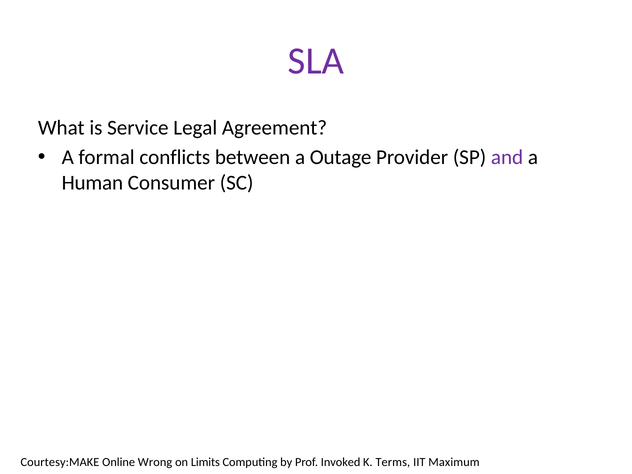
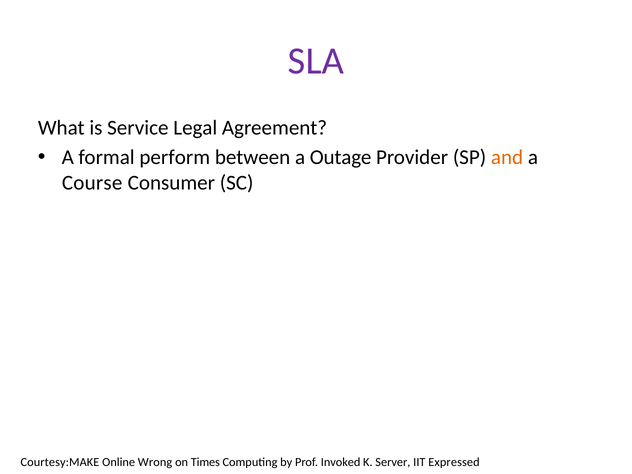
conflicts: conflicts -> perform (175, 157)
and colour: purple -> orange (507, 157)
Human: Human -> Course (92, 183)
Limits: Limits -> Times (205, 462)
Terms: Terms -> Server (393, 462)
Maximum: Maximum -> Expressed (454, 462)
